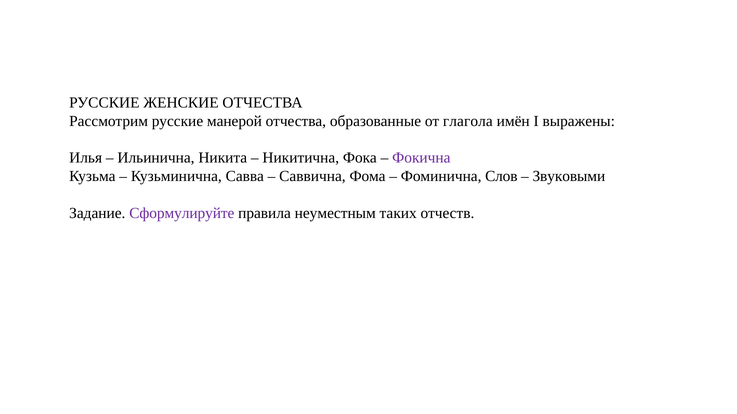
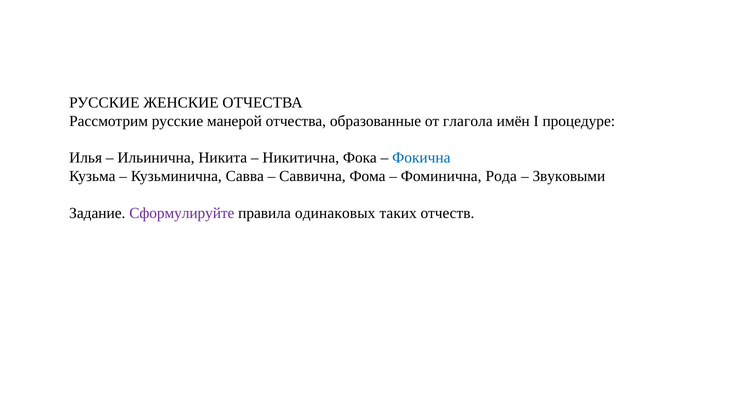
выражены: выражены -> процедуре (579, 121)
Фокична colour: purple -> blue (421, 158)
Слов: Слов -> Рода (501, 176)
неуместным: неуместным -> одинаковых (335, 213)
